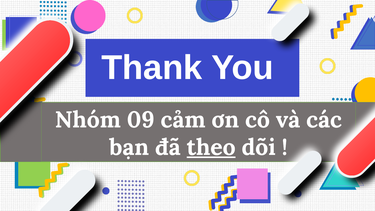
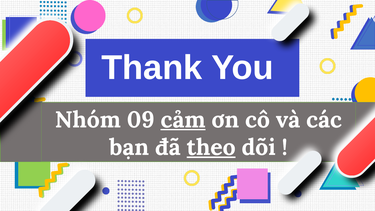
cảm underline: none -> present (183, 120)
